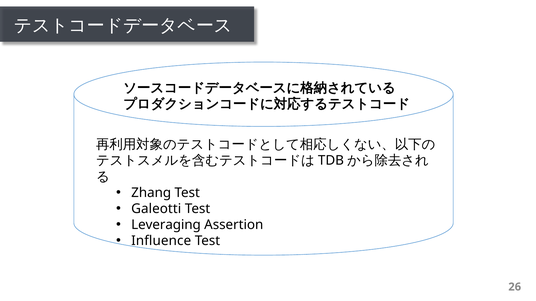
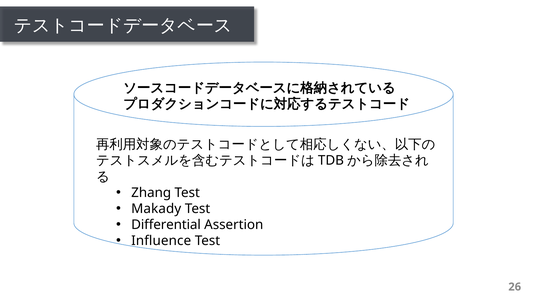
Galeotti: Galeotti -> Makady (156, 209)
Leveraging: Leveraging -> Diﬀerential (166, 225)
